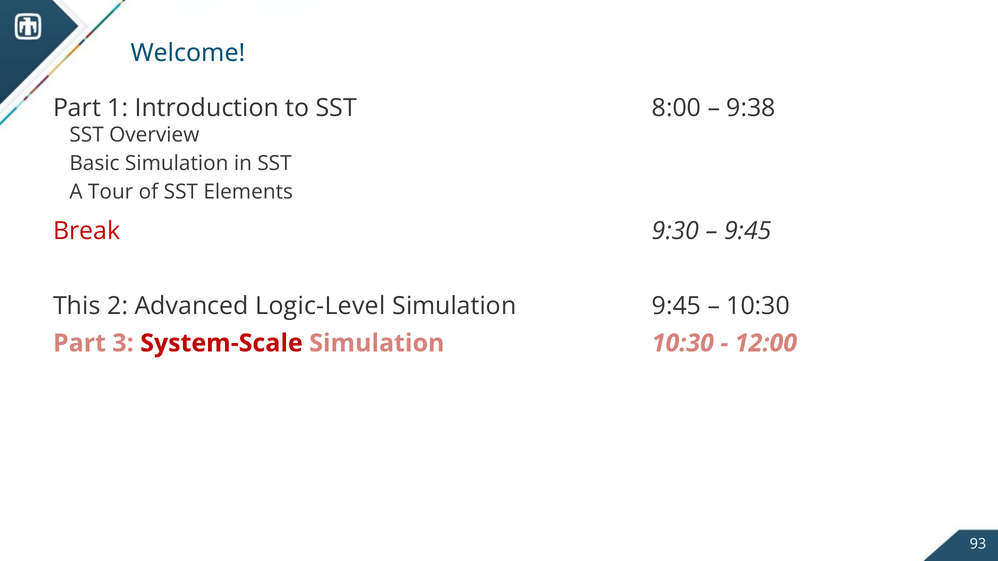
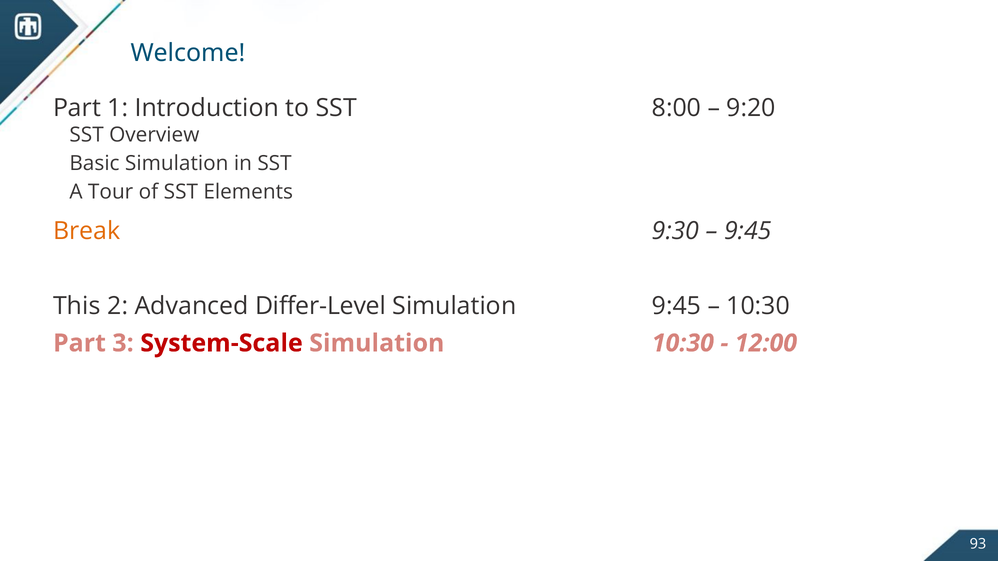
9:38: 9:38 -> 9:20 (751, 108)
Break colour: red -> orange (87, 231)
Logic-Level: Logic-Level -> Differ-Level (321, 306)
